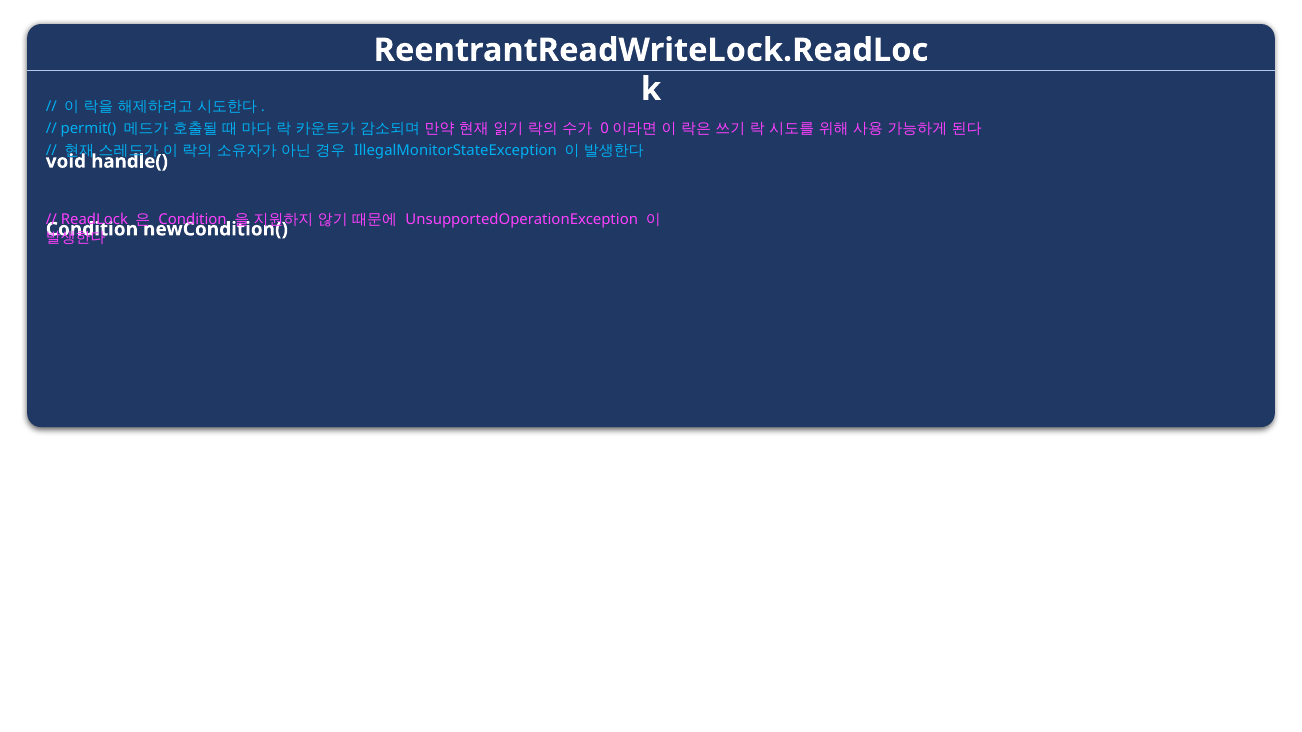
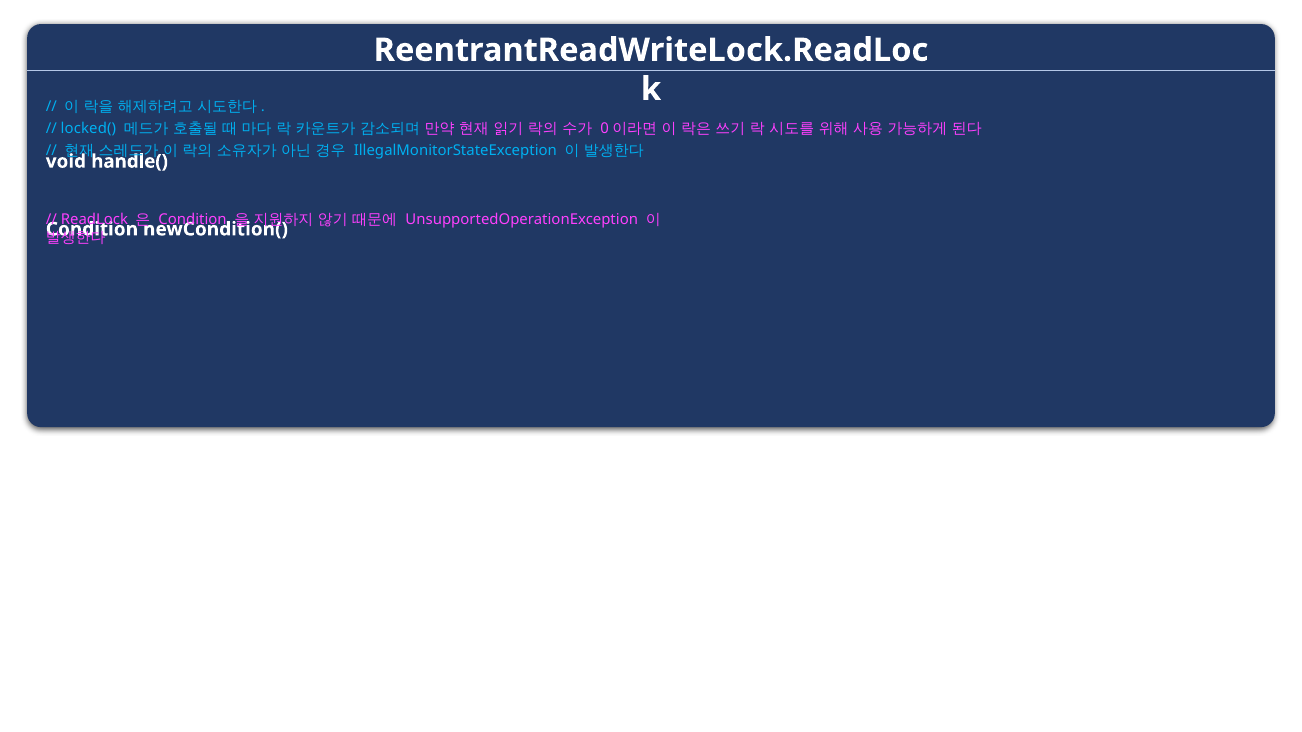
permit(: permit( -> locked( (88, 128)
